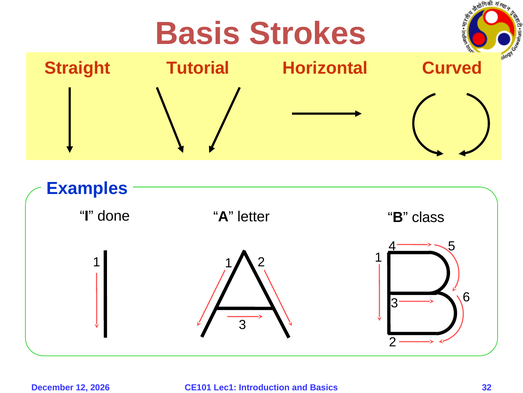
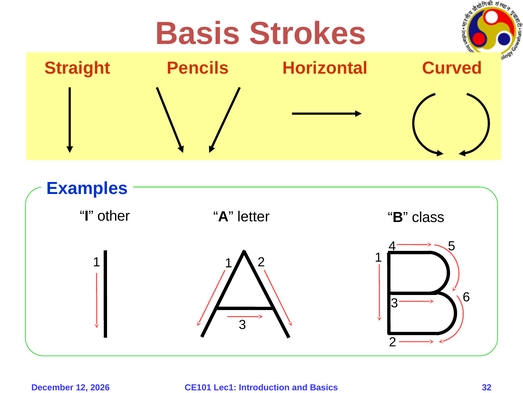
Tutorial: Tutorial -> Pencils (198, 68)
done: done -> other (114, 216)
